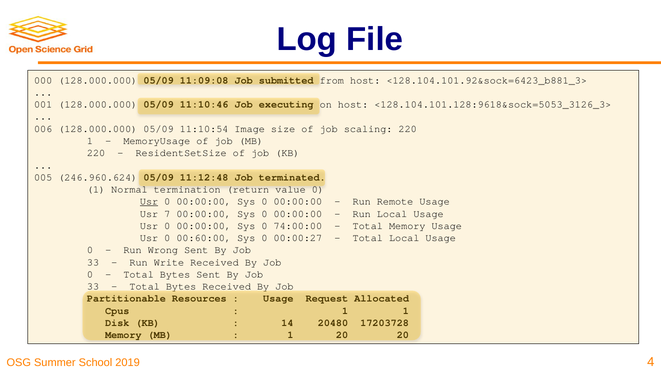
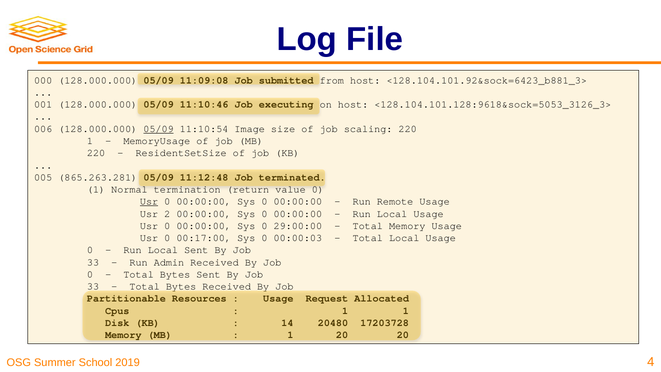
05/09 underline: none -> present (159, 129)
246.960.624: 246.960.624 -> 865.263.281 (98, 177)
7: 7 -> 2 (167, 214)
74:00:00: 74:00:00 -> 29:00:00 (298, 226)
00:60:00: 00:60:00 -> 00:17:00 (204, 238)
00:00:27: 00:00:27 -> 00:00:03 (298, 238)
Wrong: Wrong -> Local (163, 250)
Write: Write -> Admin (169, 262)
